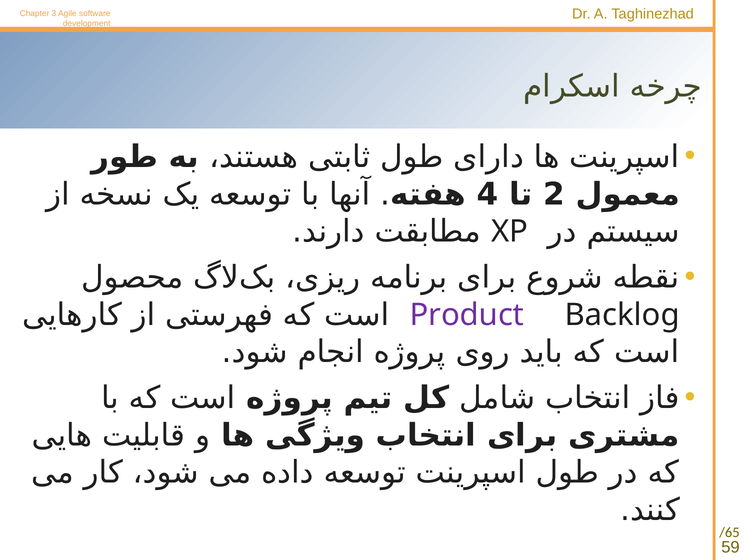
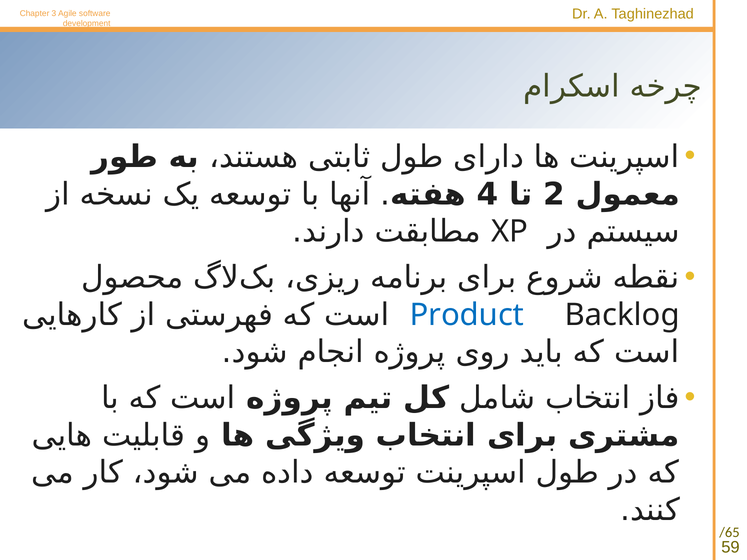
Product colour: purple -> blue (467, 315)
